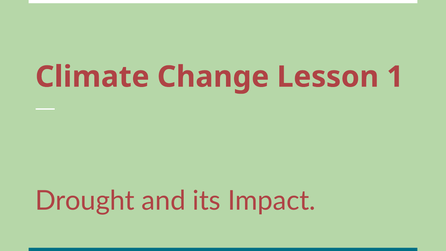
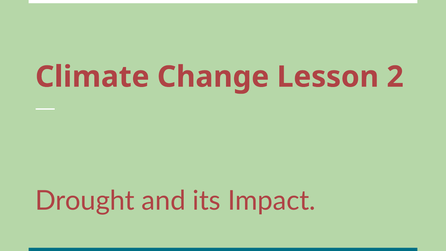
1: 1 -> 2 (395, 77)
